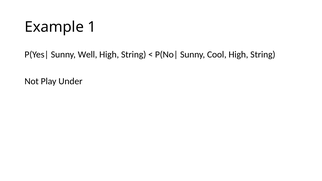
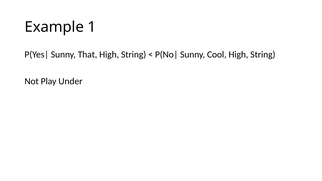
Well: Well -> That (88, 54)
